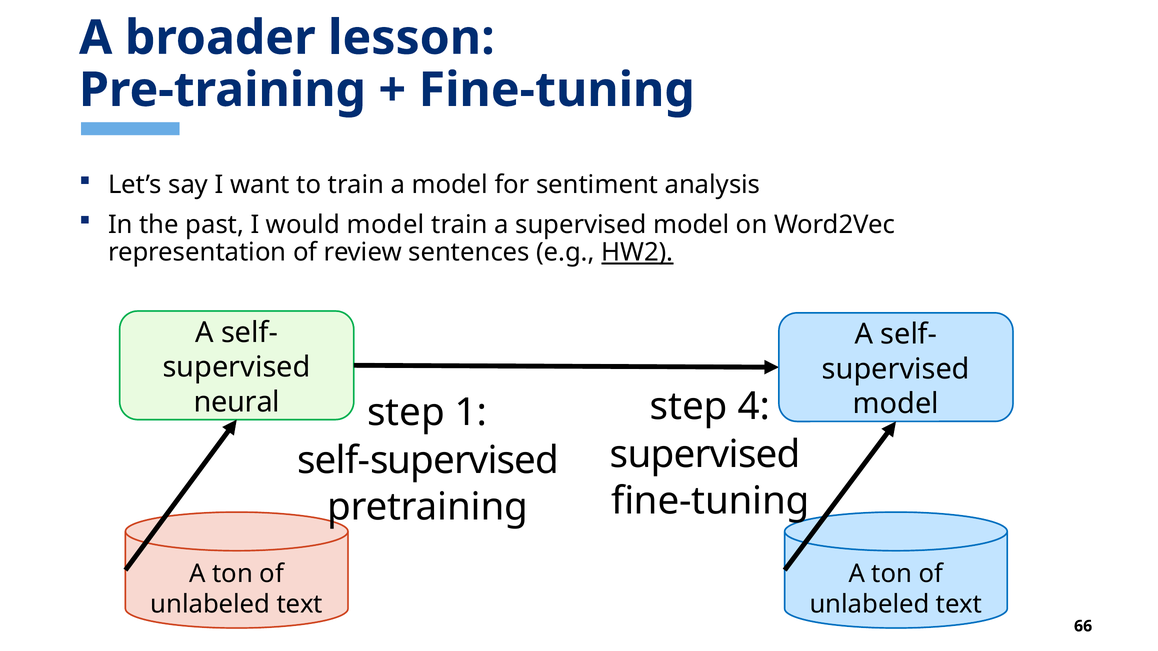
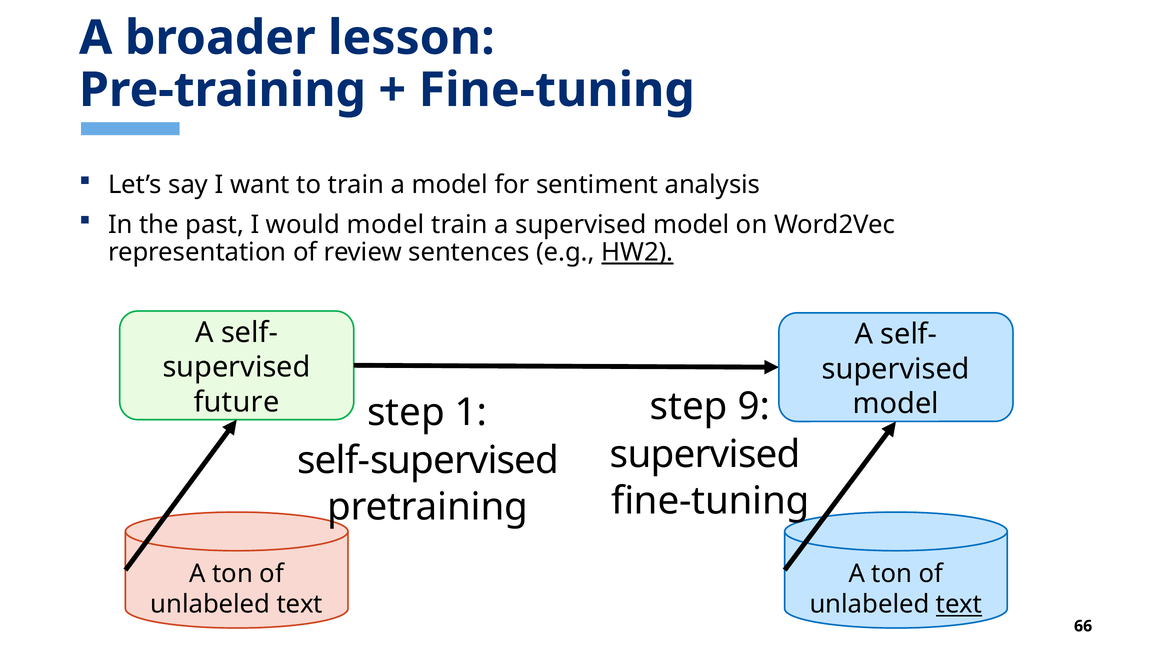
neural: neural -> future (236, 402)
4: 4 -> 9 (754, 407)
text underline: none -> present (959, 605)
